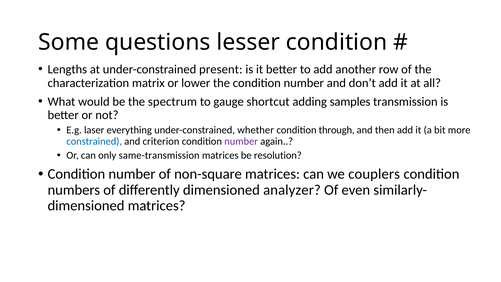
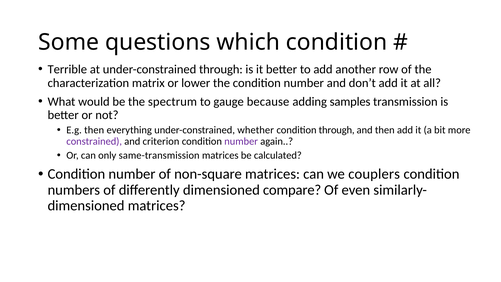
lesser: lesser -> which (248, 42)
Lengths: Lengths -> Terrible (67, 69)
under-constrained present: present -> through (221, 69)
shortcut: shortcut -> because (268, 102)
E.g laser: laser -> then (94, 130)
constrained colour: blue -> purple (94, 141)
resolution: resolution -> calculated (278, 155)
analyzer: analyzer -> compare (292, 190)
